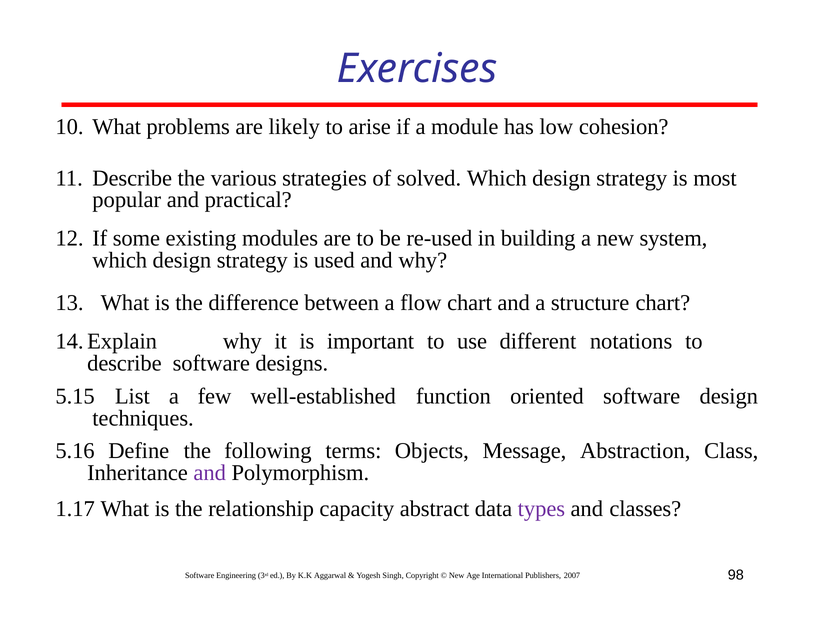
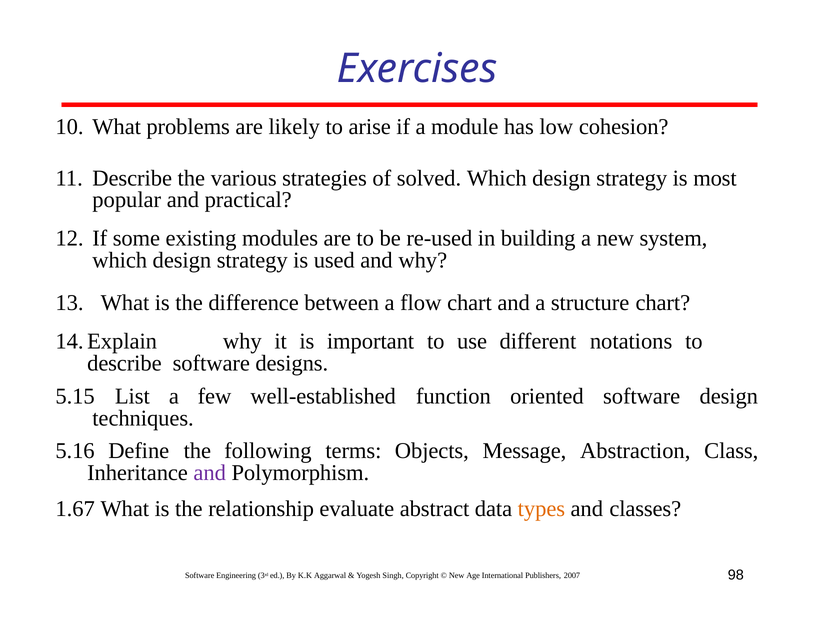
1.17: 1.17 -> 1.67 (75, 509)
capacity: capacity -> evaluate (357, 509)
types colour: purple -> orange (541, 509)
